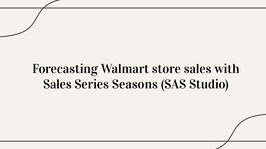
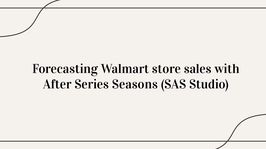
Sales: Sales -> After (57, 85)
